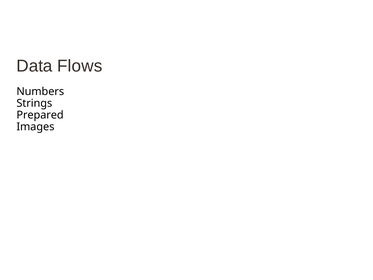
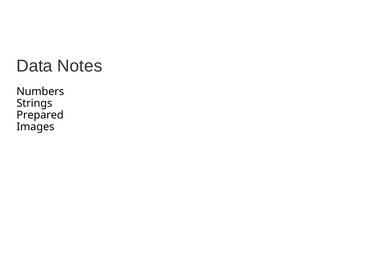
Flows: Flows -> Notes (80, 66)
